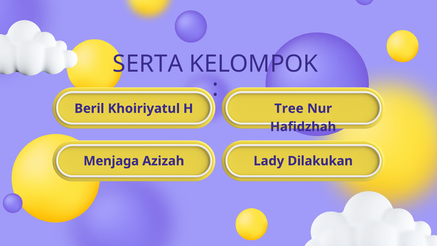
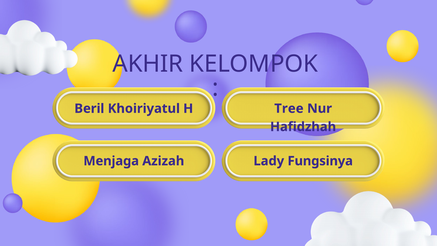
SERTA: SERTA -> AKHIR (148, 64)
Dilakukan: Dilakukan -> Fungsinya (320, 161)
